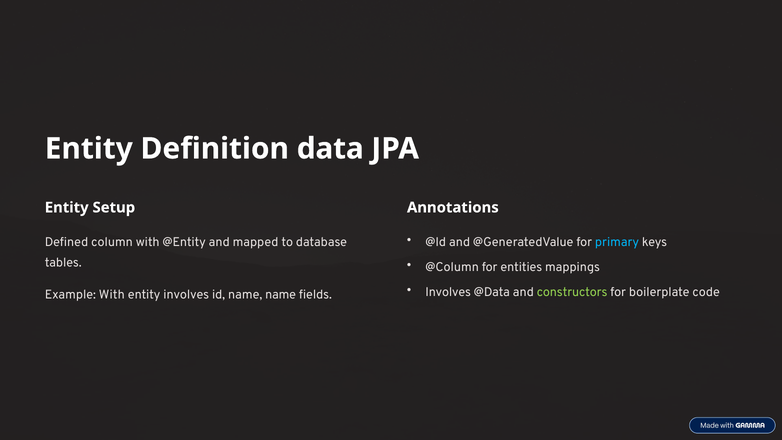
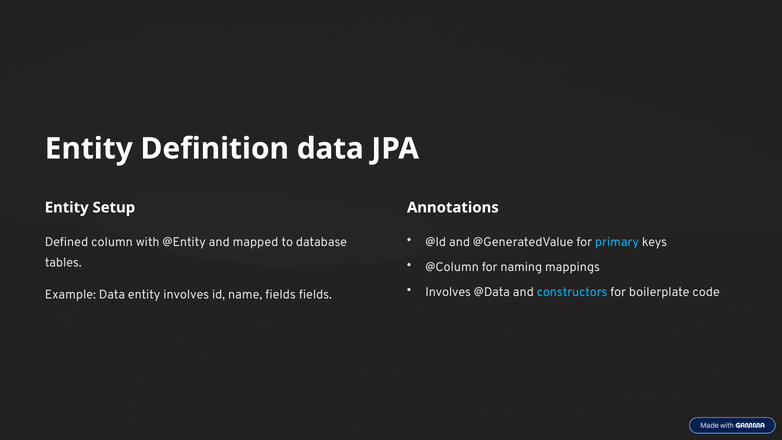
entities: entities -> naming (521, 267)
constructors colour: light green -> light blue (572, 292)
Example With: With -> Data (112, 294)
name name: name -> fields (281, 294)
